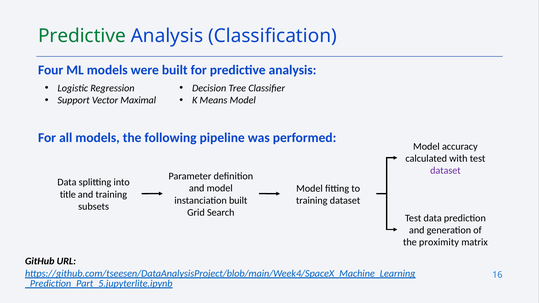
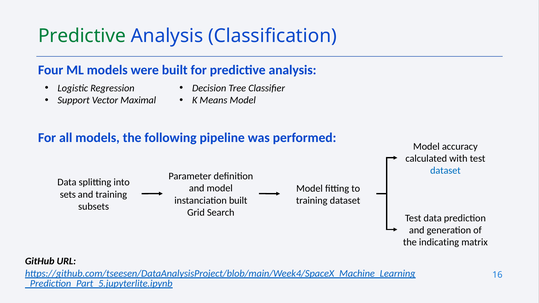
dataset colour: purple -> blue (445, 171)
title: title -> sets (68, 194)
proximity: proximity -> indicating (439, 242)
